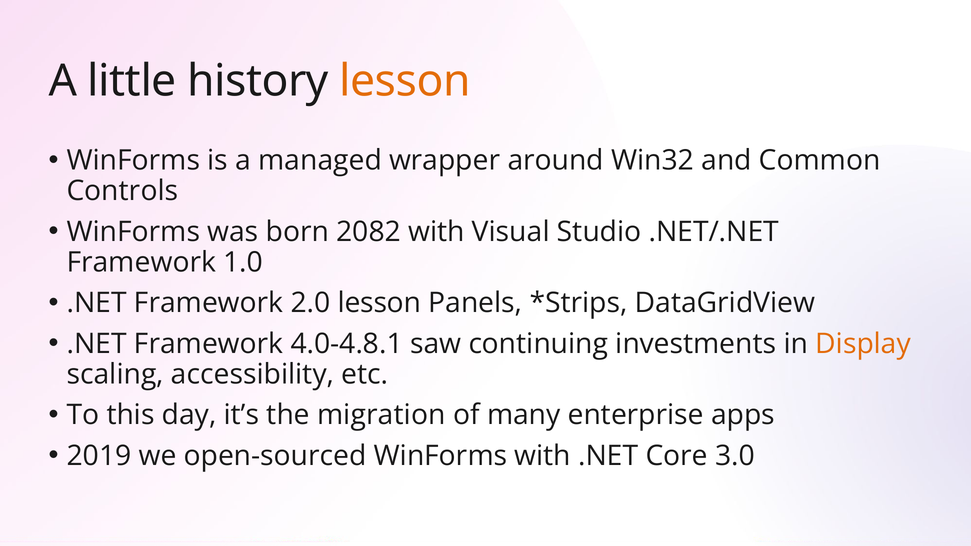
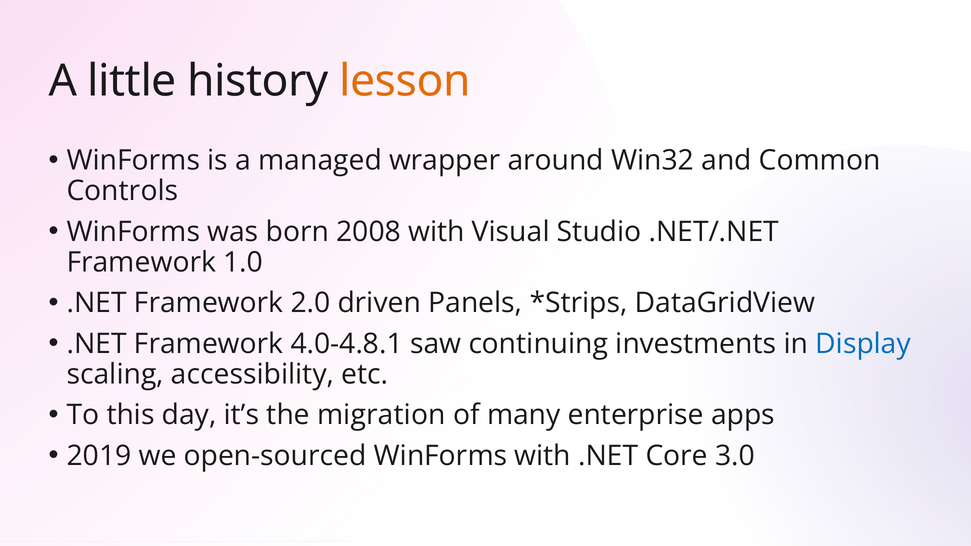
2082: 2082 -> 2008 (369, 232)
2.0 lesson: lesson -> driven (379, 303)
Display colour: orange -> blue (863, 344)
